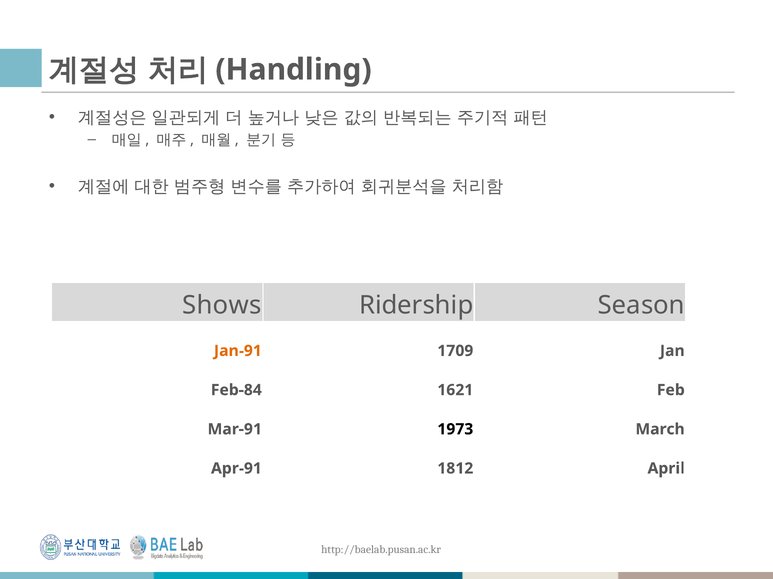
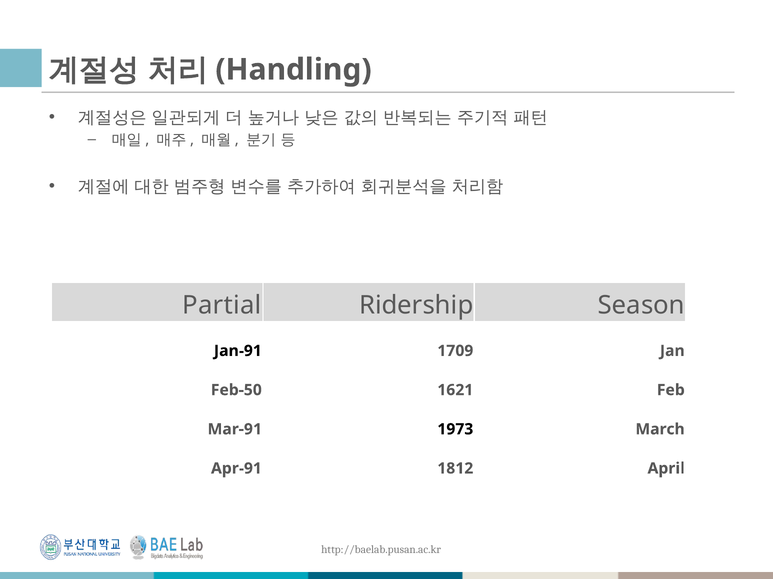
Shows: Shows -> Partial (222, 306)
Jan-91 colour: orange -> black (238, 351)
Feb-84: Feb-84 -> Feb-50 (236, 391)
